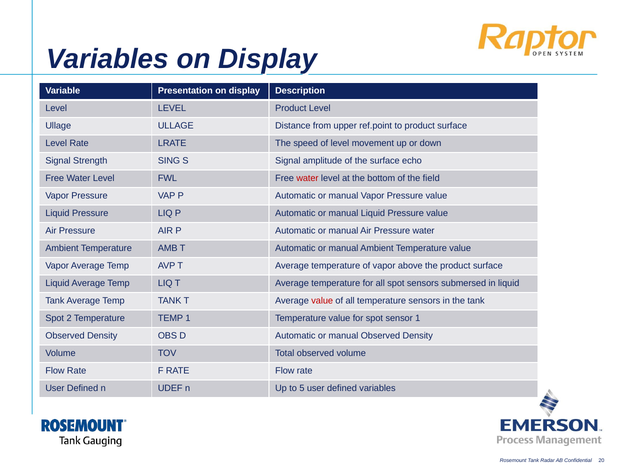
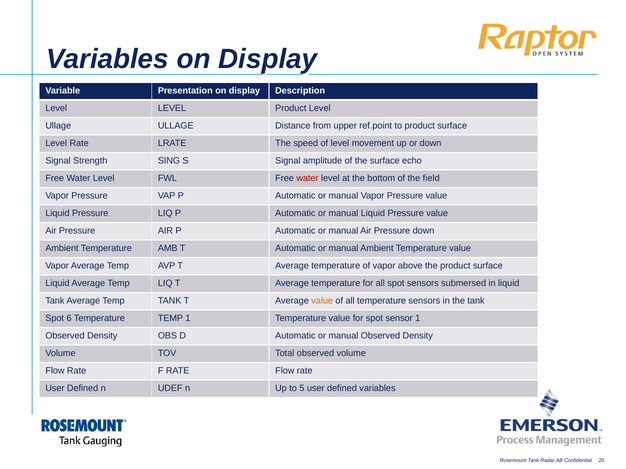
Pressure water: water -> down (424, 231)
value colour: red -> orange (322, 301)
2: 2 -> 6 (69, 319)
